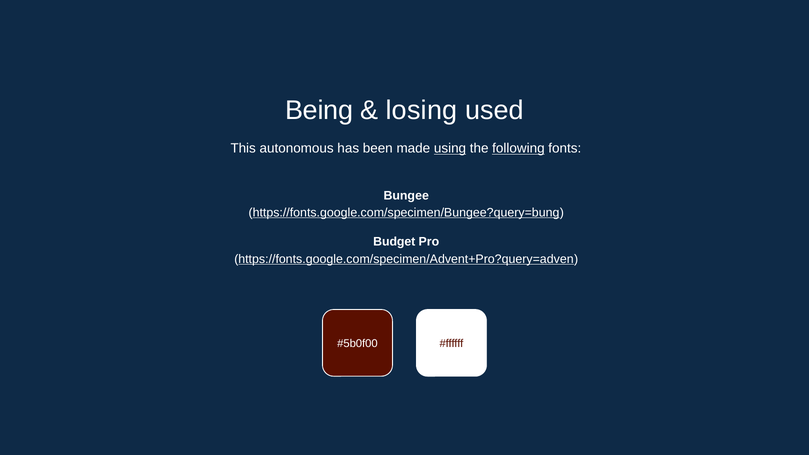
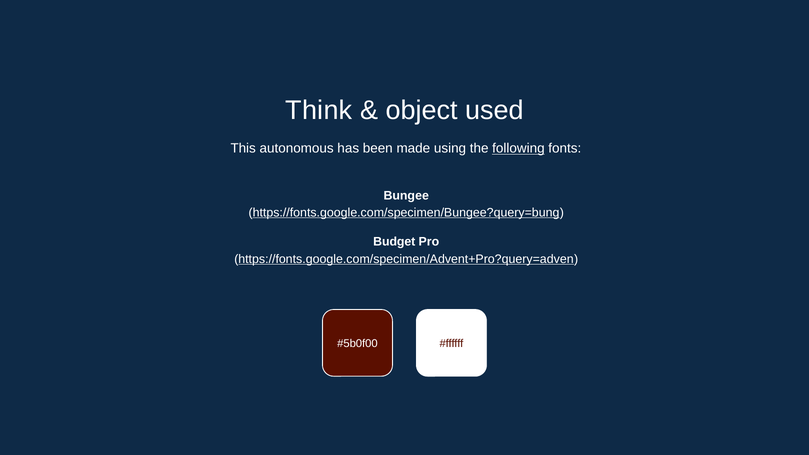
Being: Being -> Think (319, 111)
losing: losing -> object (422, 111)
using underline: present -> none (450, 149)
